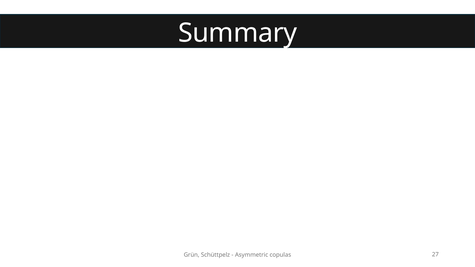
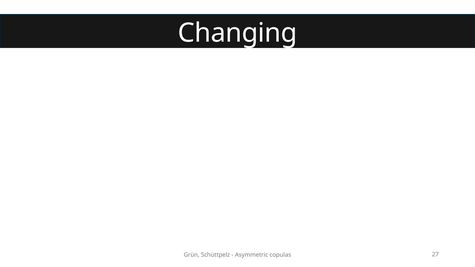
Summary: Summary -> Changing (238, 33)
